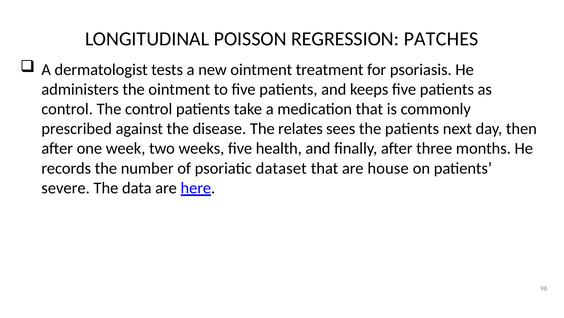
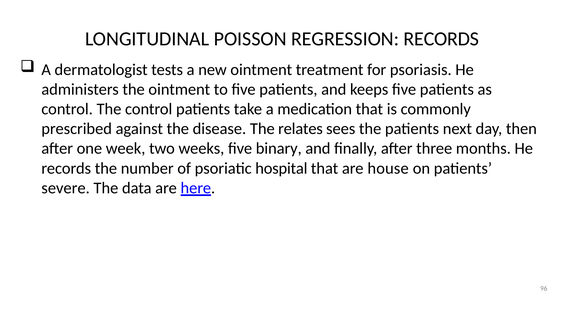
REGRESSION PATCHES: PATCHES -> RECORDS (441, 39)
health: health -> binary (279, 148)
dataset: dataset -> hospital (281, 168)
